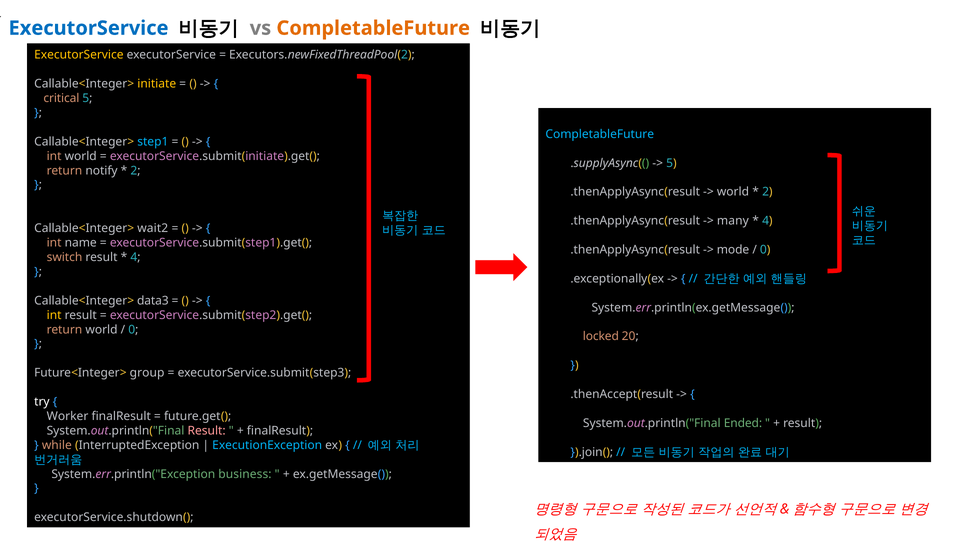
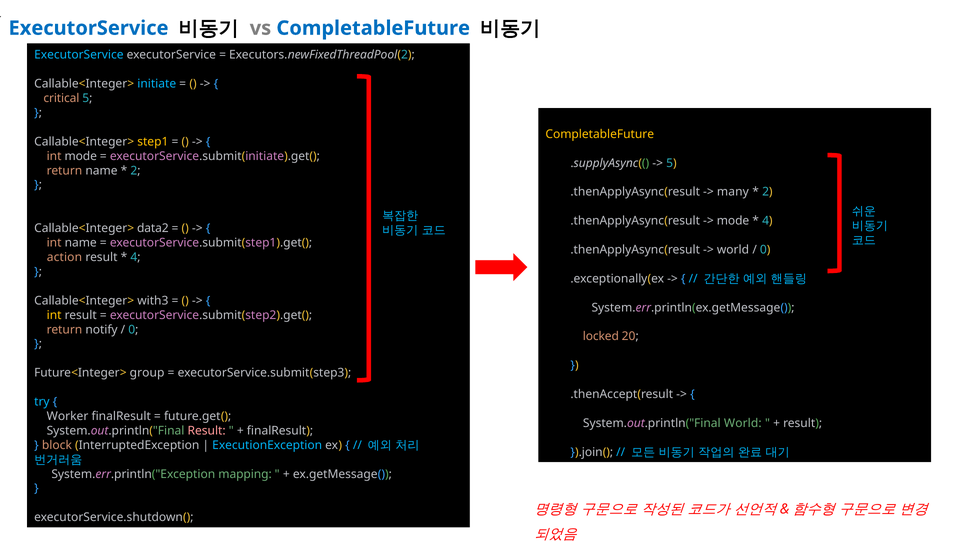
CompletableFuture colour: orange -> blue (373, 28)
ExecutorService colour: yellow -> light blue (79, 55)
initiate colour: yellow -> light blue (157, 84)
CompletableFuture colour: light blue -> yellow (600, 134)
step1 colour: light blue -> yellow (153, 142)
int world: world -> mode (81, 156)
return notify: notify -> name (102, 170)
world: world -> many (733, 192)
many: many -> mode (733, 221)
wait2: wait2 -> data2 (153, 228)
mode: mode -> world (733, 250)
switch: switch -> action (64, 257)
data3: data3 -> with3 (153, 300)
return world: world -> notify (102, 329)
try colour: white -> light blue (42, 402)
System.out.println("Final Ended: Ended -> World (743, 423)
while: while -> block (57, 445)
business: business -> mapping (245, 474)
